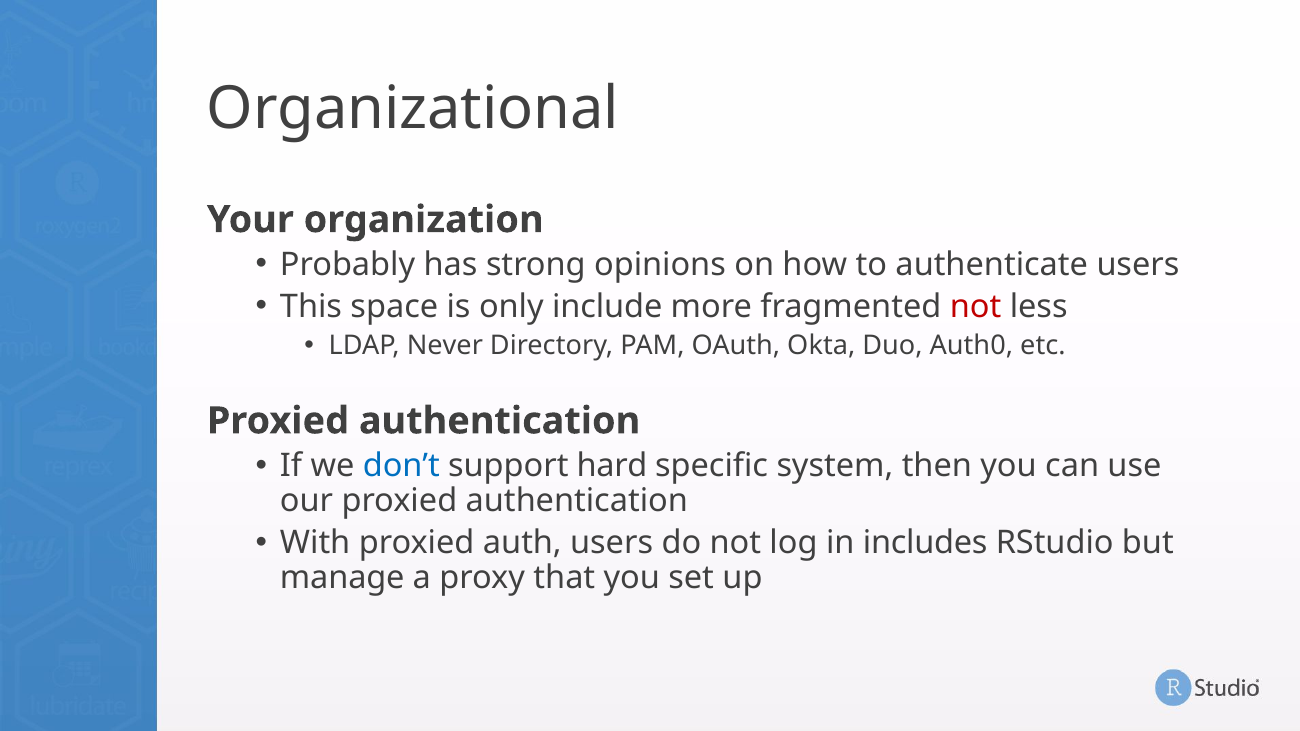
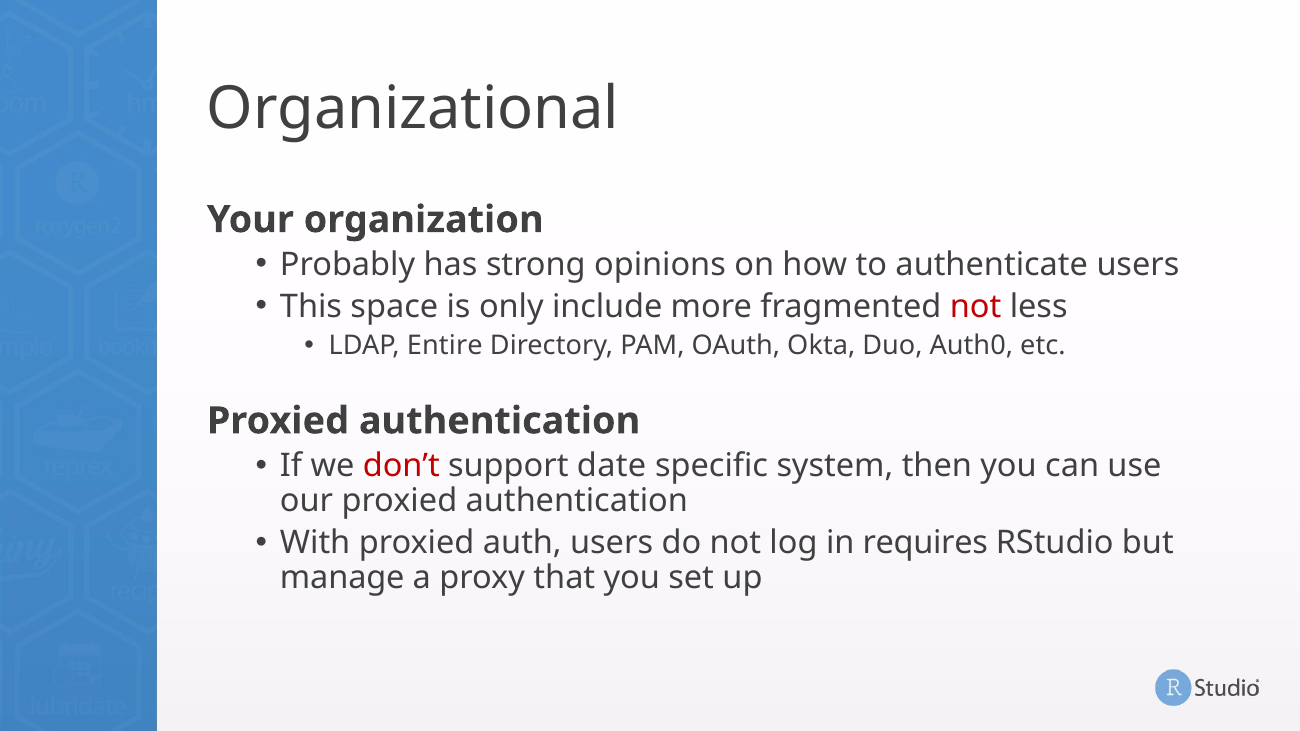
Never: Never -> Entire (445, 345)
don’t colour: blue -> red (401, 466)
hard: hard -> date (612, 466)
includes: includes -> requires (925, 543)
